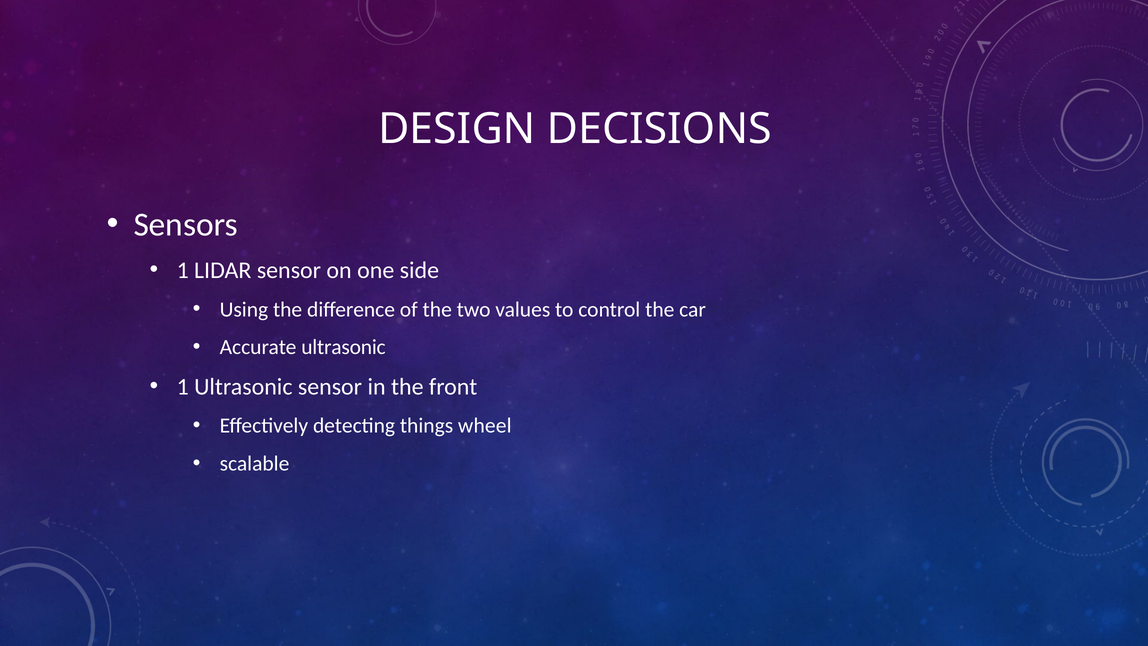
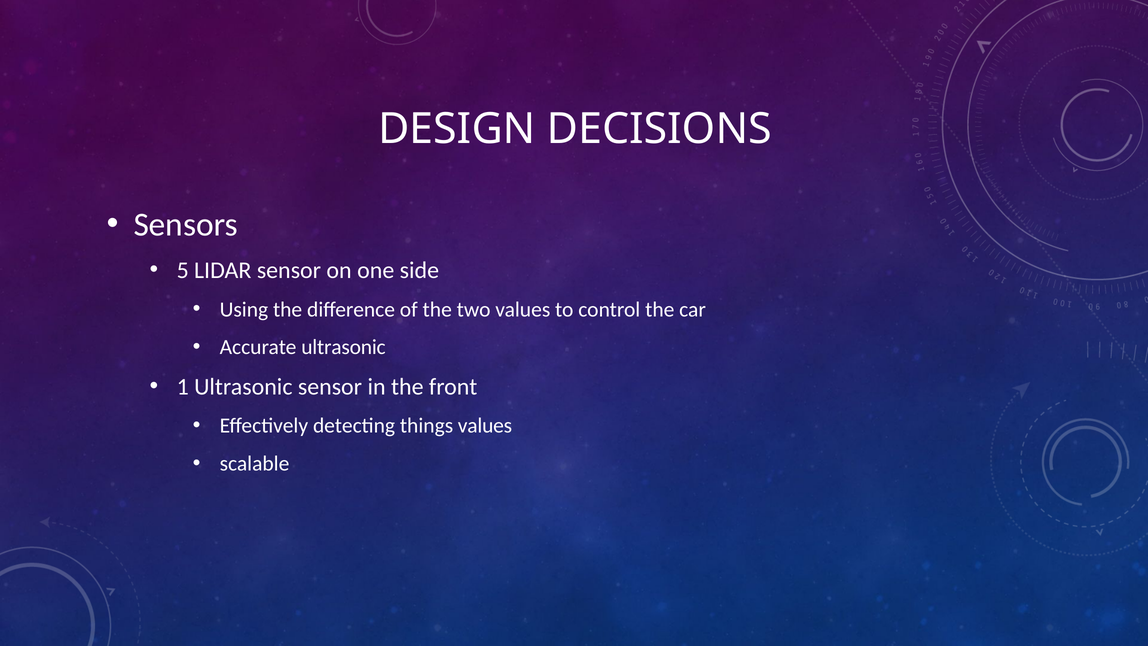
1: 1 -> 5 (183, 270)
things wheel: wheel -> values (485, 426)
